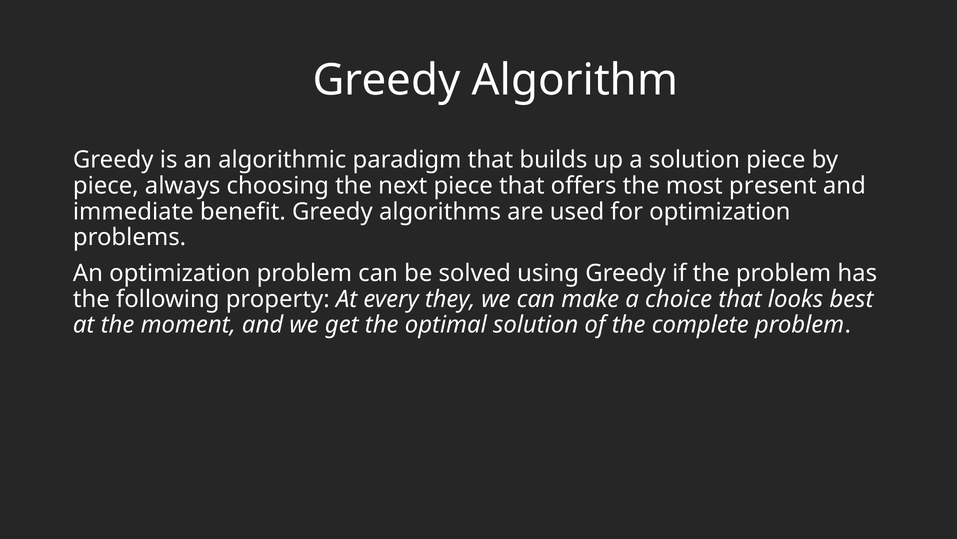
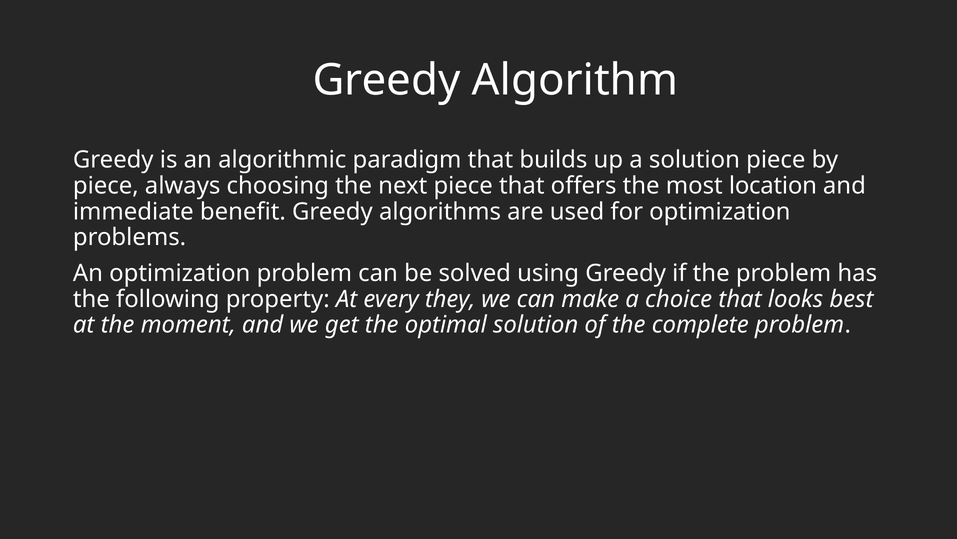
present: present -> location (773, 185)
